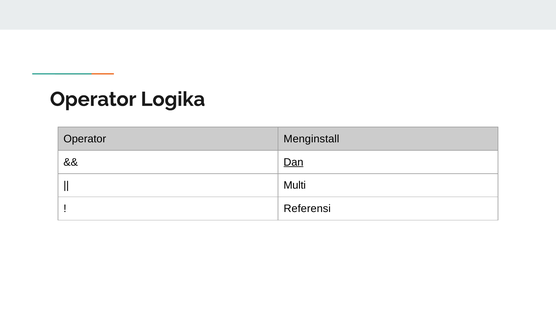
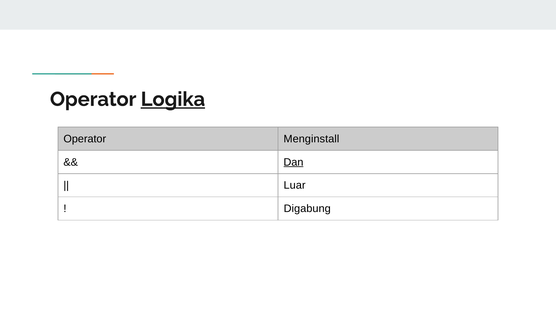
Logika underline: none -> present (173, 99)
Multi: Multi -> Luar (295, 185)
Referensi: Referensi -> Digabung (307, 209)
